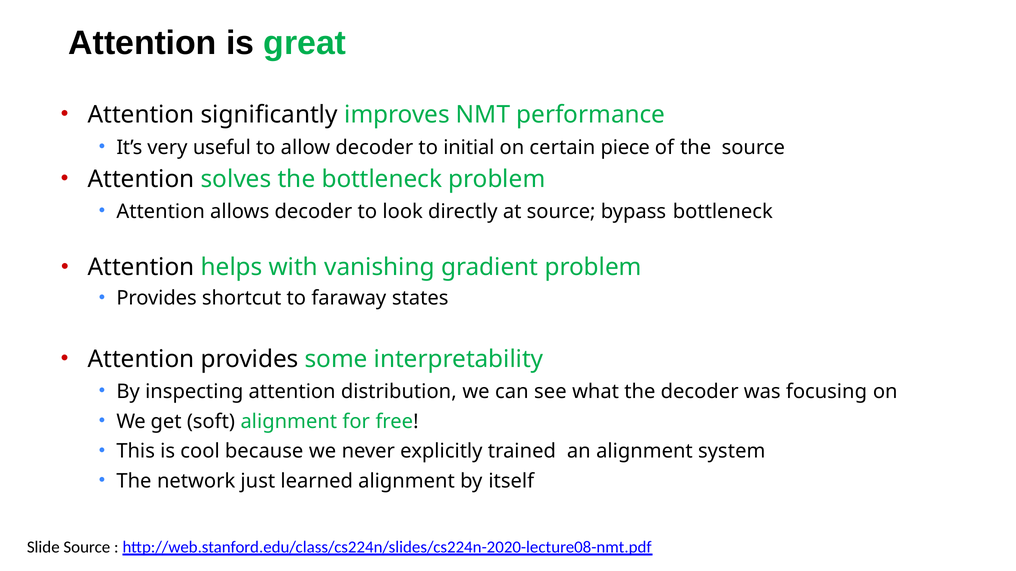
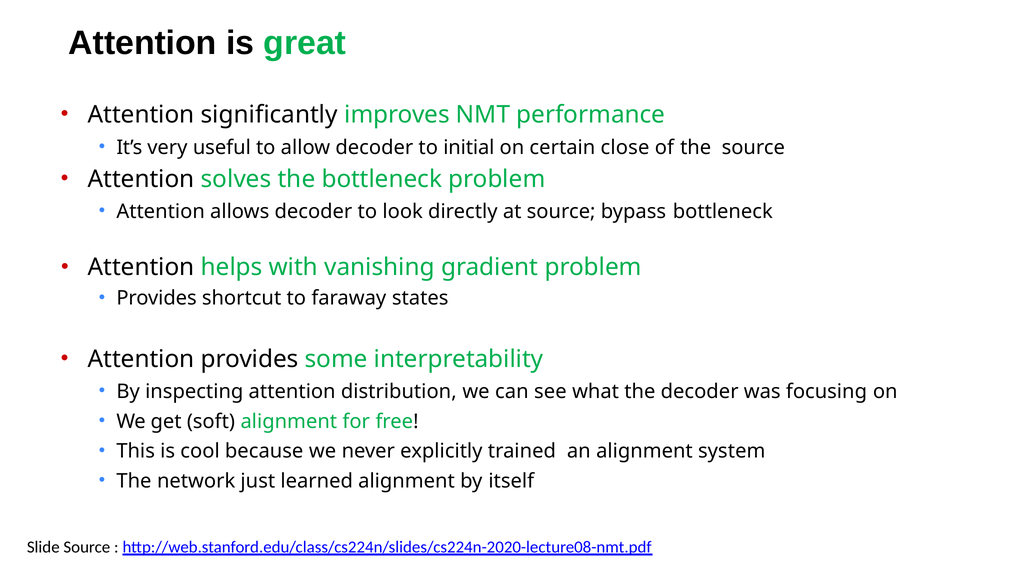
piece: piece -> close (625, 148)
